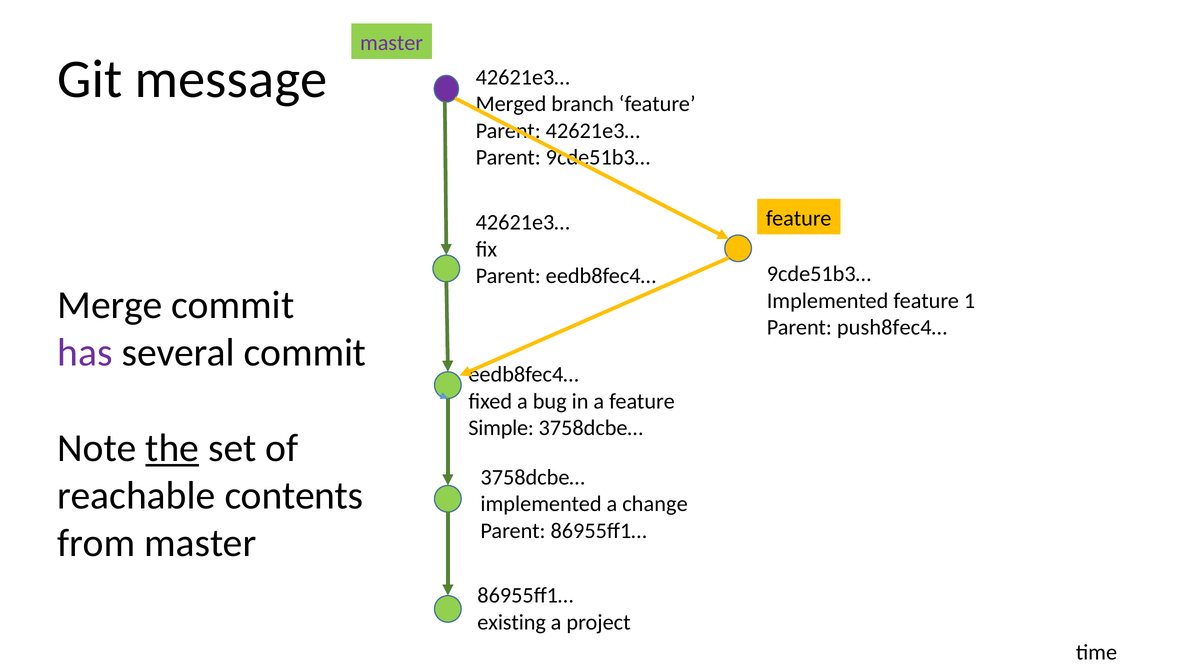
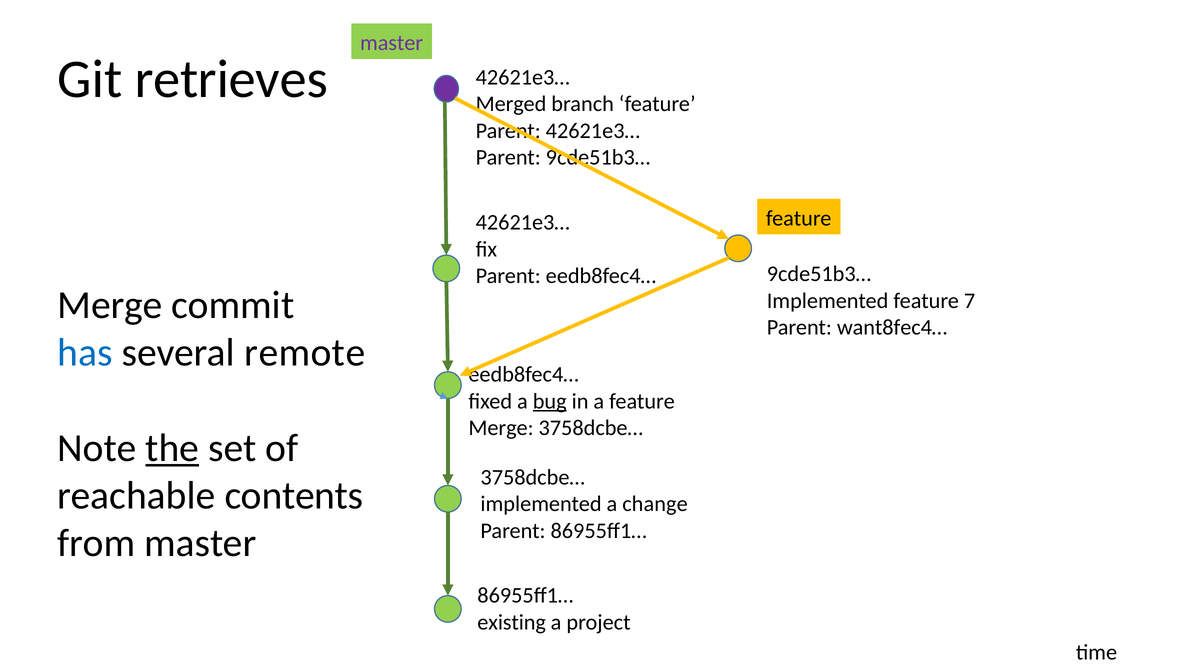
message: message -> retrieves (231, 79)
1: 1 -> 7 (970, 301)
push8fec4…: push8fec4… -> want8fec4… (892, 327)
has colour: purple -> blue (85, 353)
several commit: commit -> remote (305, 353)
bug underline: none -> present (550, 401)
Simple: Simple -> Merge (501, 428)
